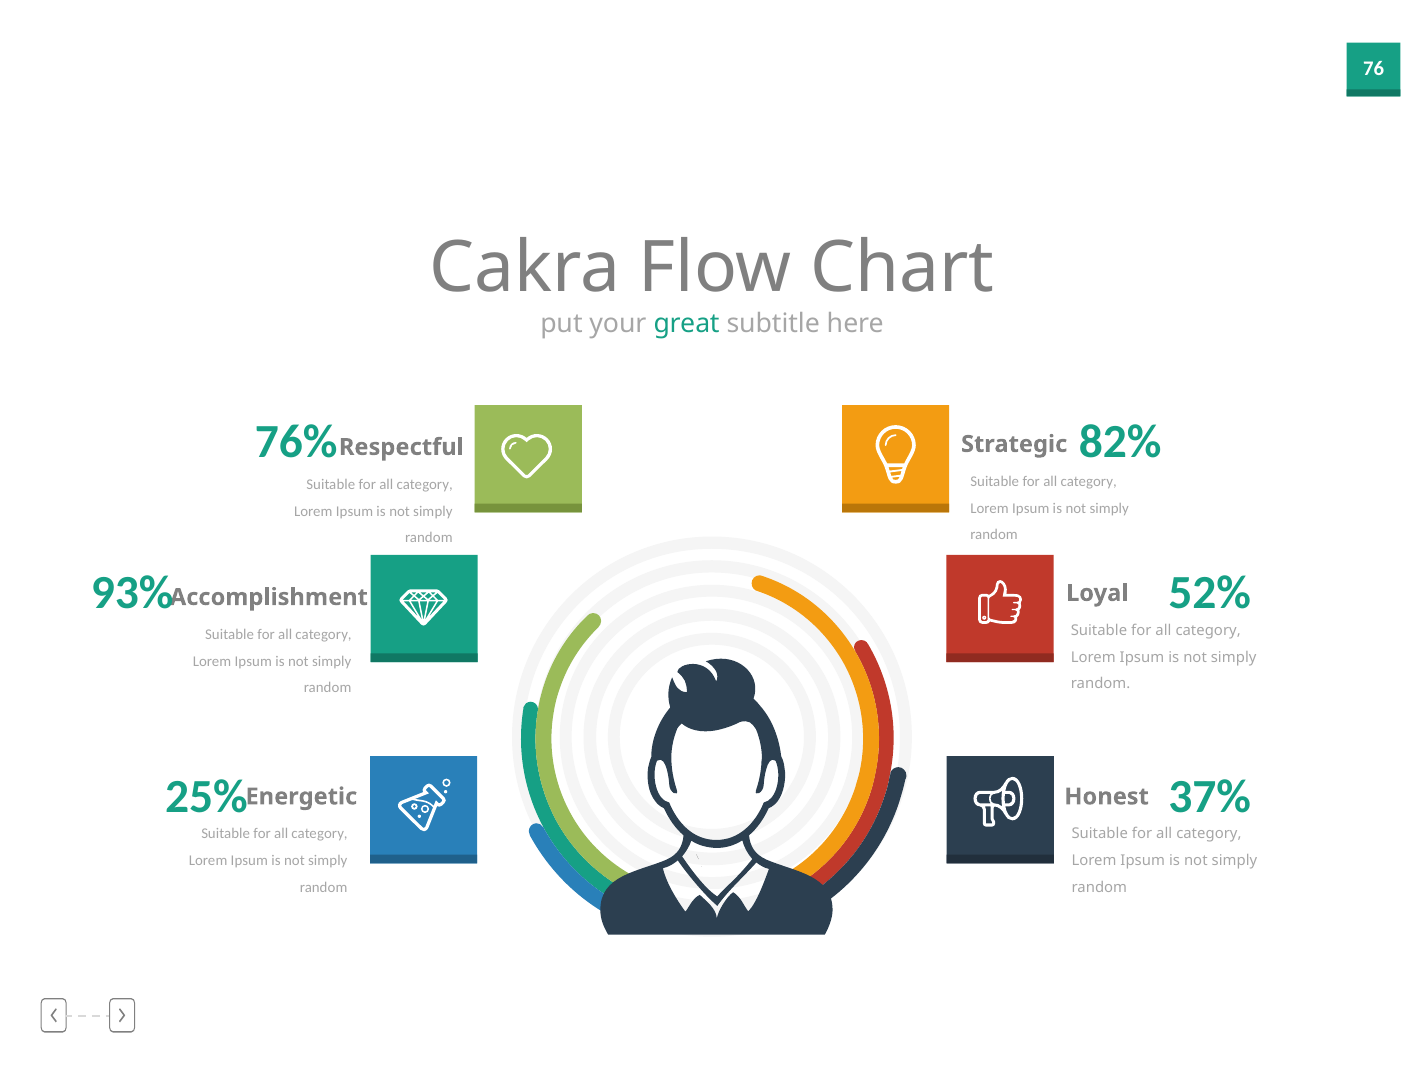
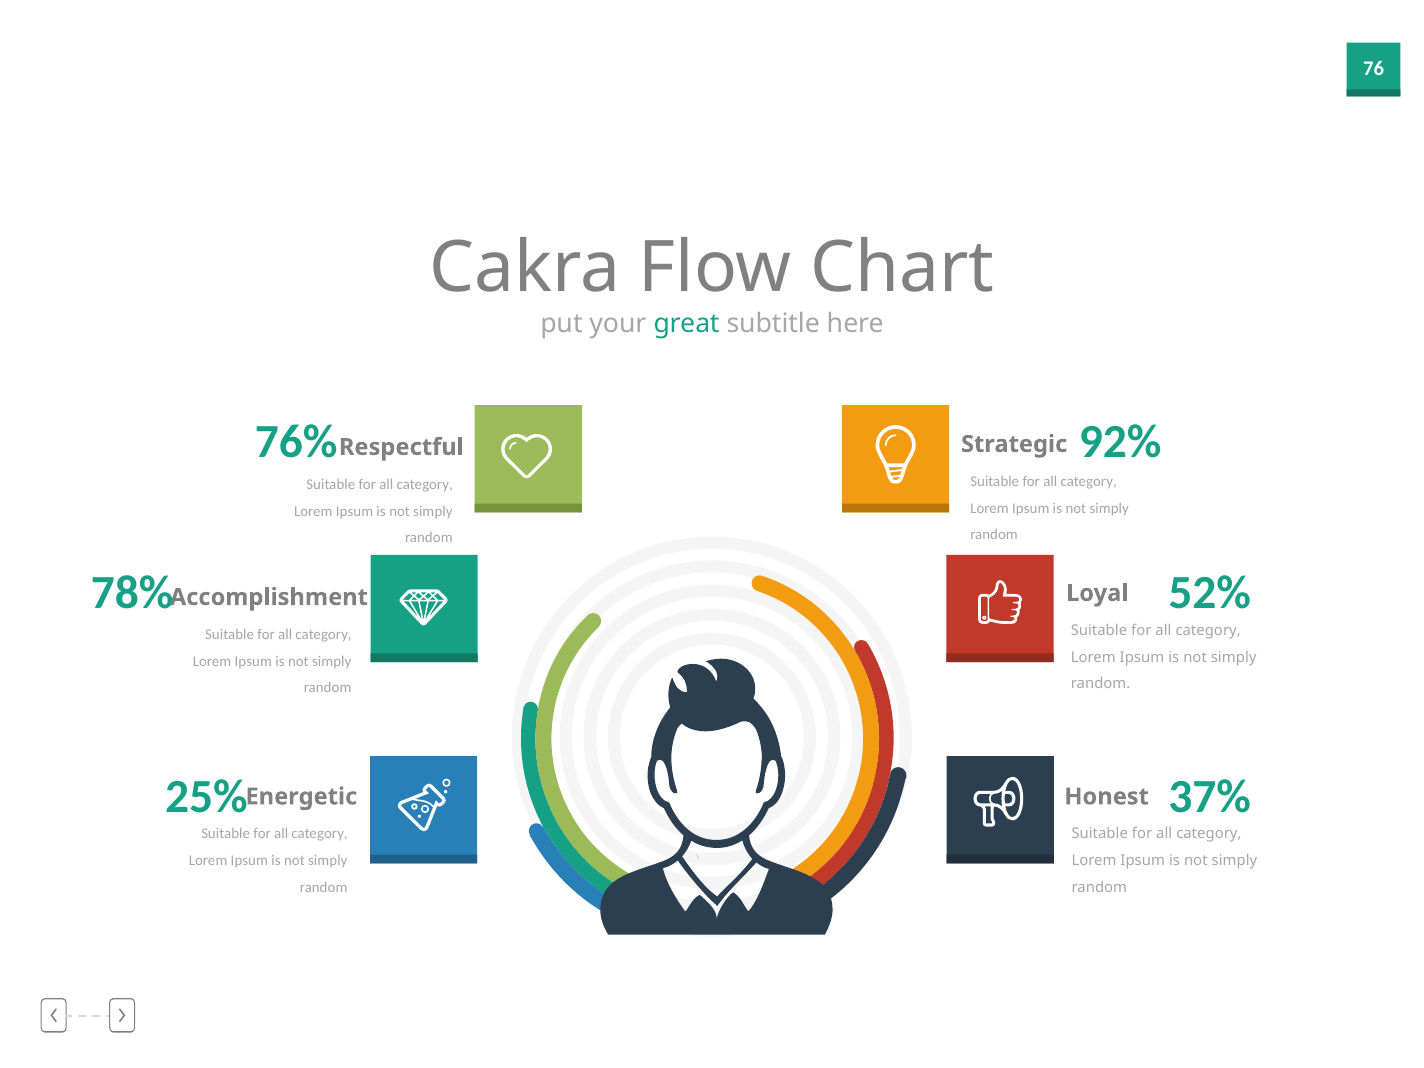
82%: 82% -> 92% (1120, 442)
93%: 93% -> 78% (132, 593)
